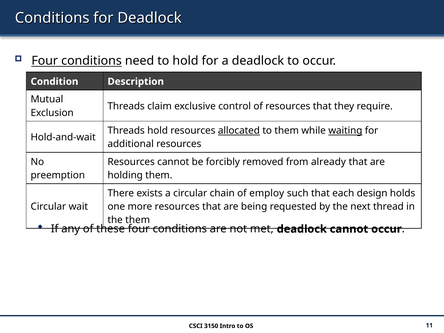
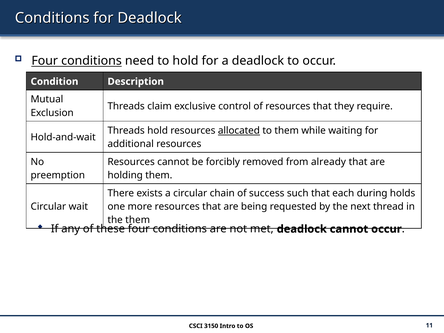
waiting underline: present -> none (345, 131)
employ: employ -> success (267, 193)
design: design -> during (372, 193)
